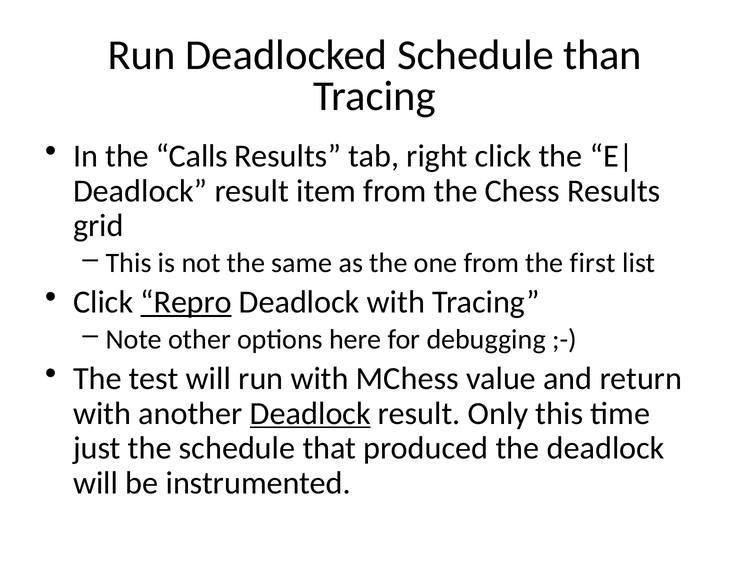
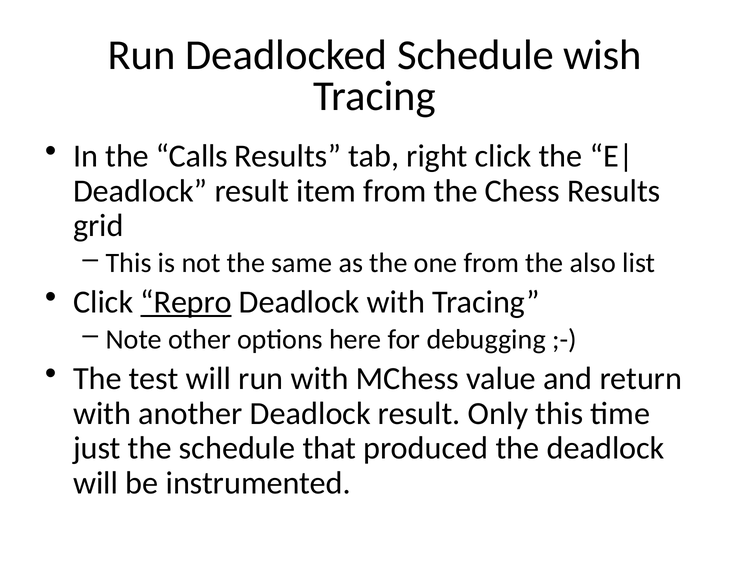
than: than -> wish (602, 55)
first: first -> also (593, 263)
Deadlock underline: present -> none (310, 414)
